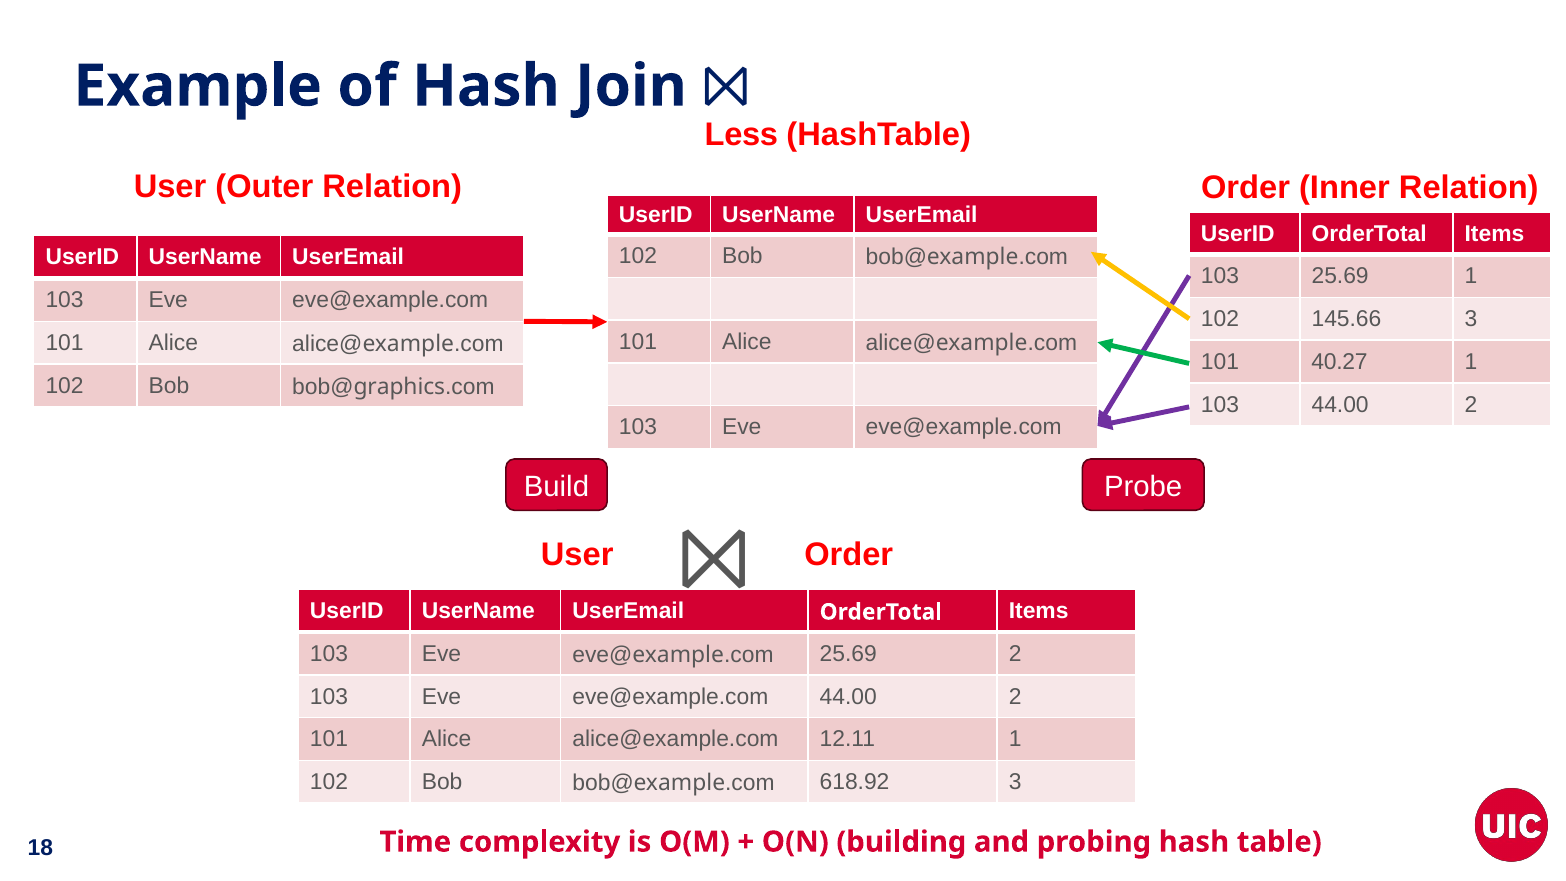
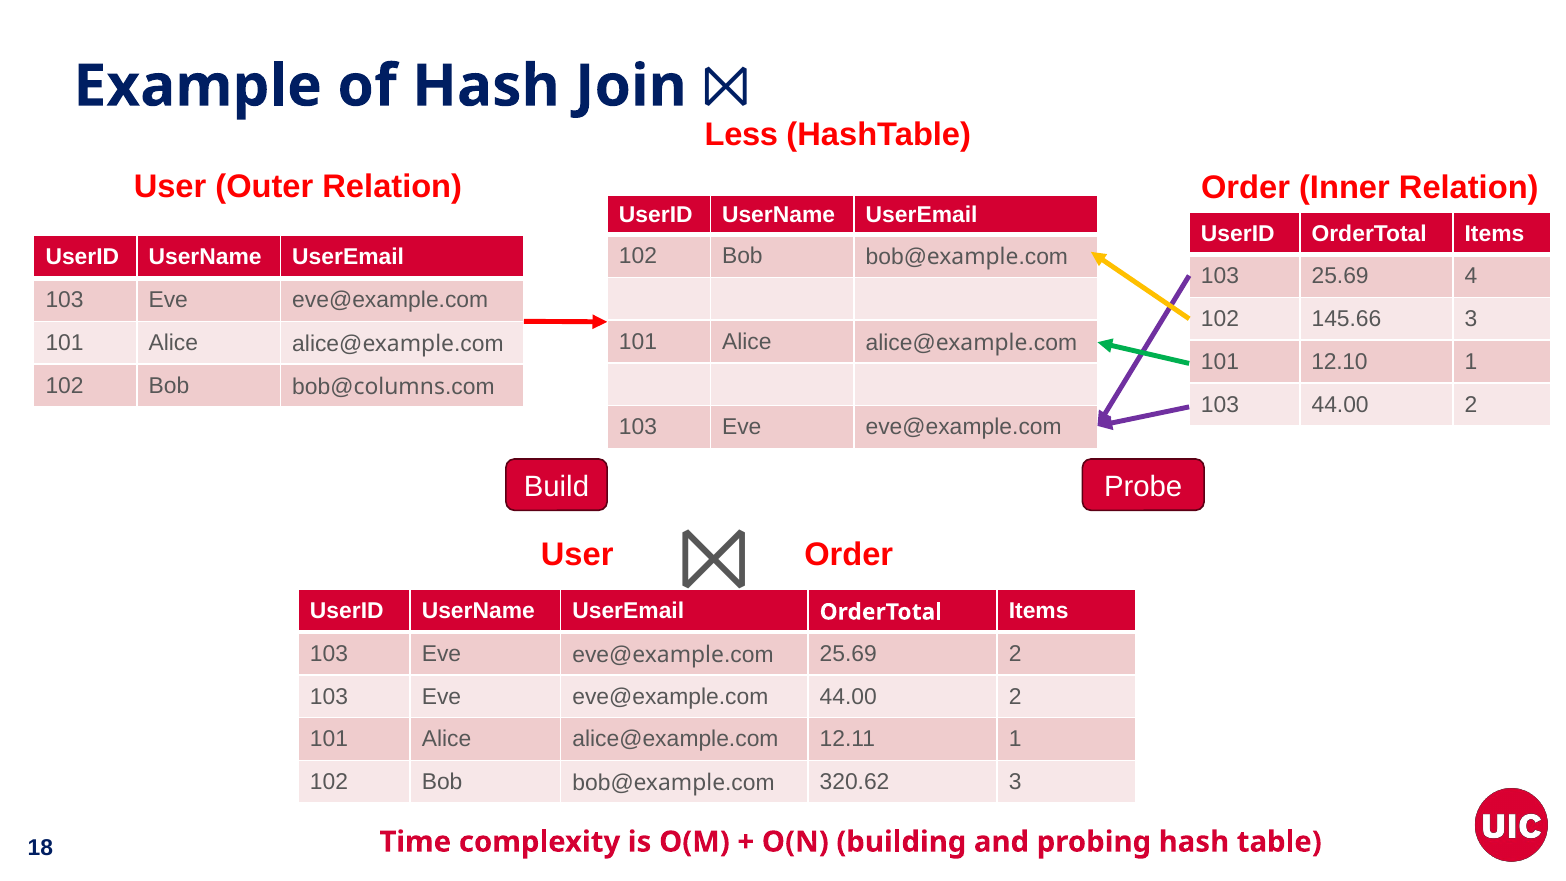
25.69 1: 1 -> 4 (1471, 276)
40.27: 40.27 -> 12.10 (1339, 362)
graphics: graphics -> columns (399, 387)
618.92: 618.92 -> 320.62 (855, 782)
